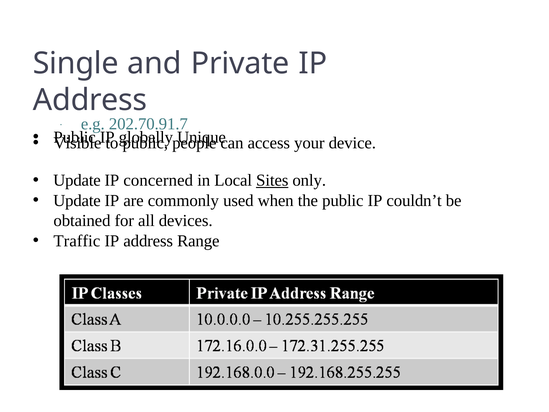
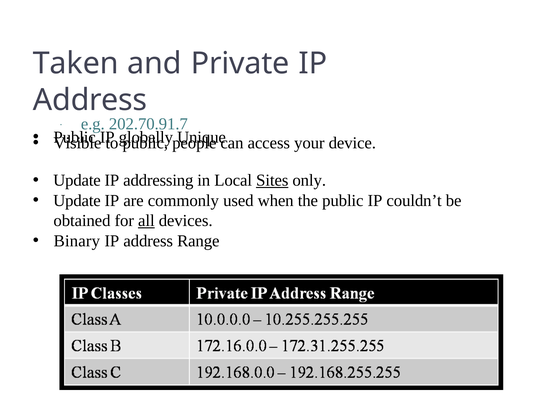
Single: Single -> Taken (76, 63)
concerned: concerned -> addressing (158, 180)
all underline: none -> present (146, 221)
Traffic: Traffic -> Binary (77, 241)
